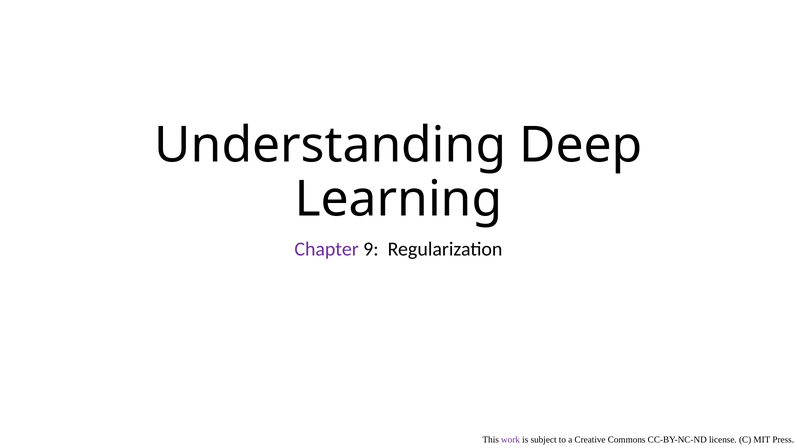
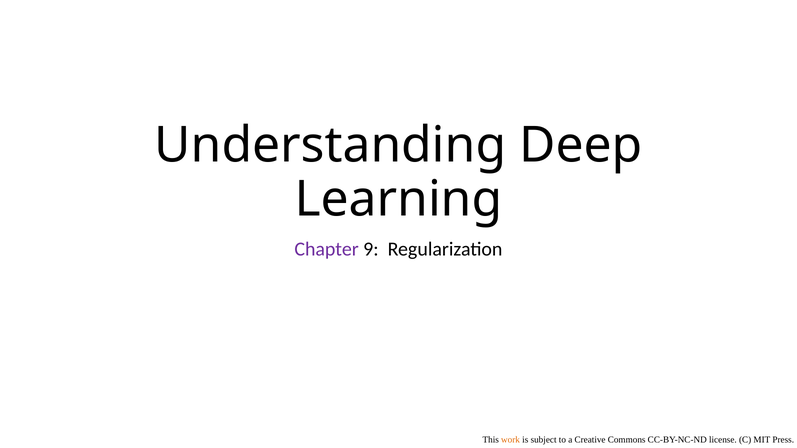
work colour: purple -> orange (511, 440)
